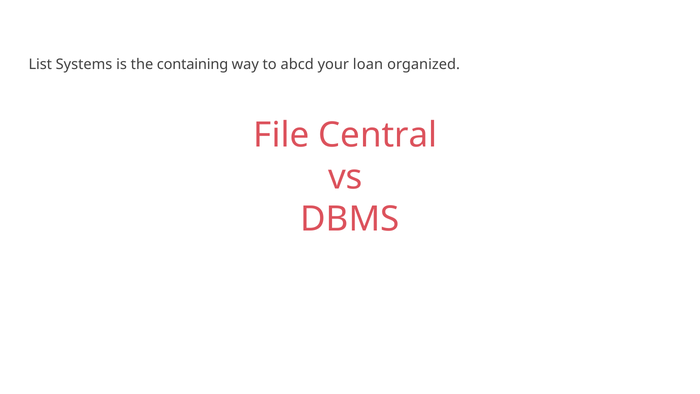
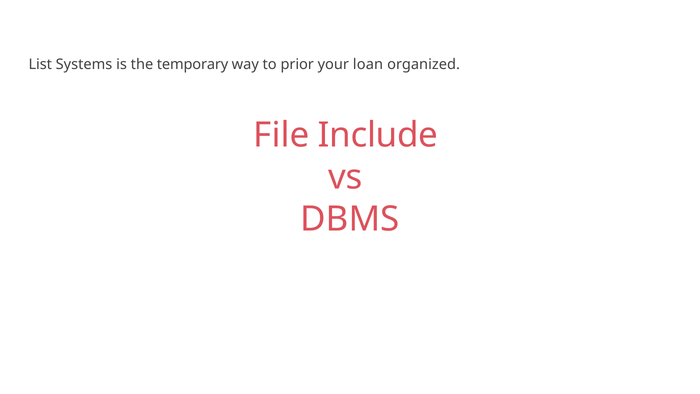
containing: containing -> temporary (193, 65)
abcd: abcd -> prior (297, 65)
Central: Central -> Include (378, 135)
